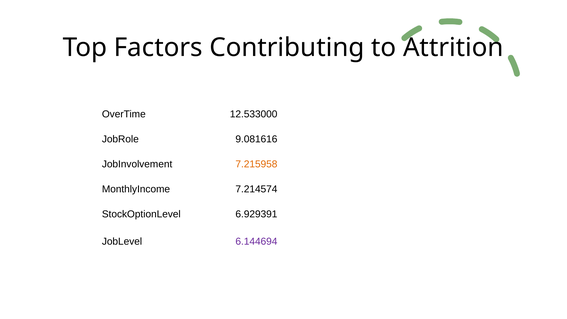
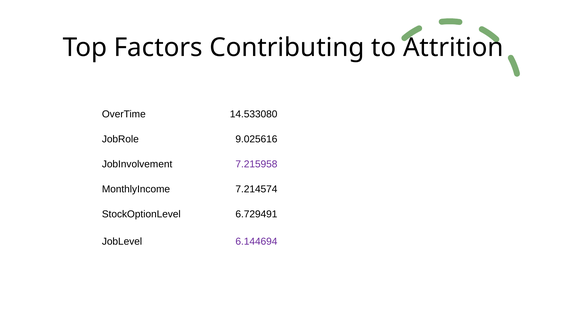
12.533000: 12.533000 -> 14.533080 (254, 114)
9.081616: 9.081616 -> 9.025616 (256, 139)
7.215958 colour: orange -> purple (256, 164)
6.929391: 6.929391 -> 6.729491 (256, 214)
